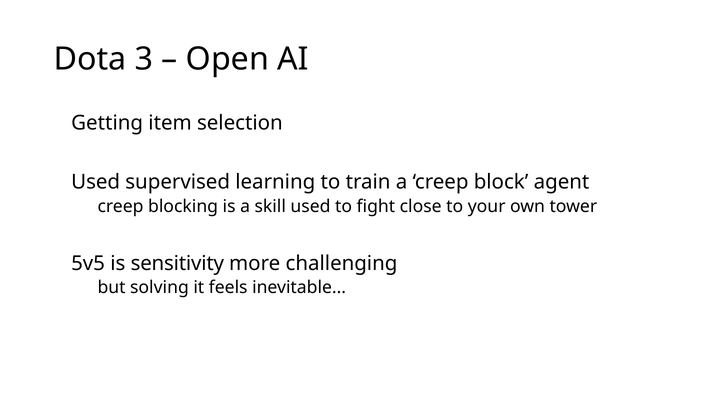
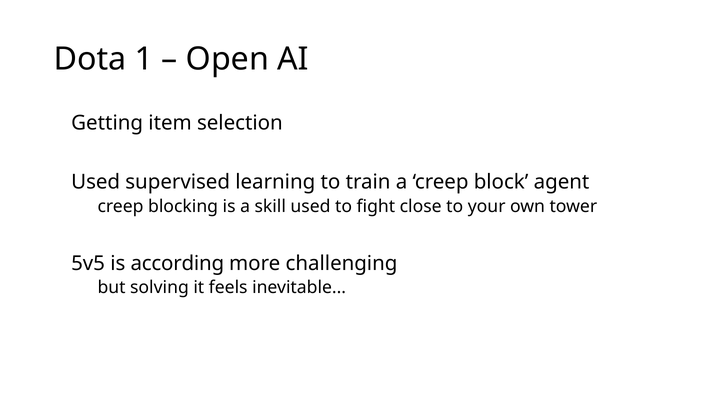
3: 3 -> 1 (144, 59)
sensitivity: sensitivity -> according (177, 264)
